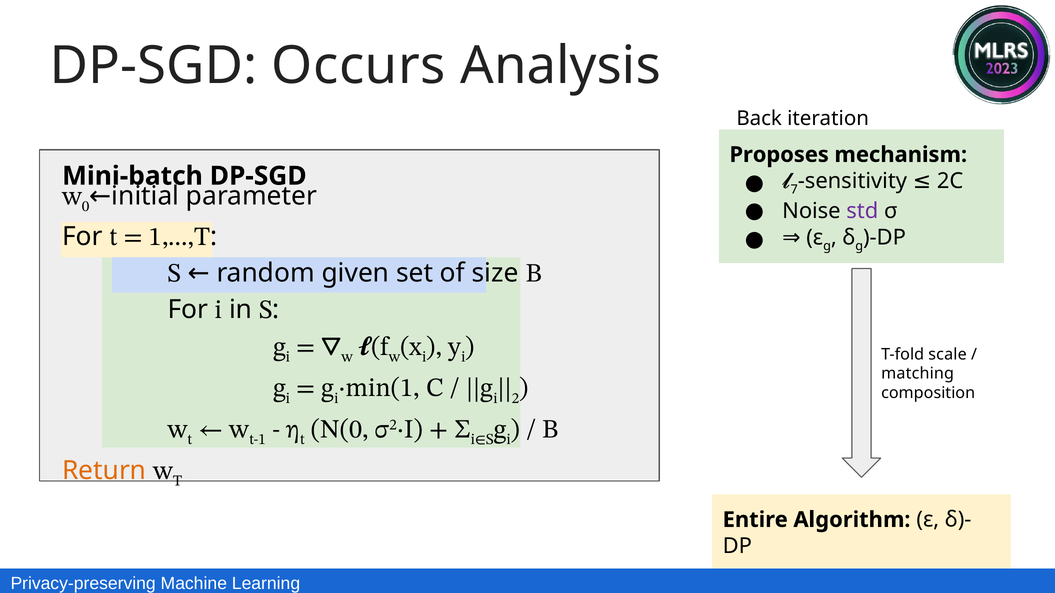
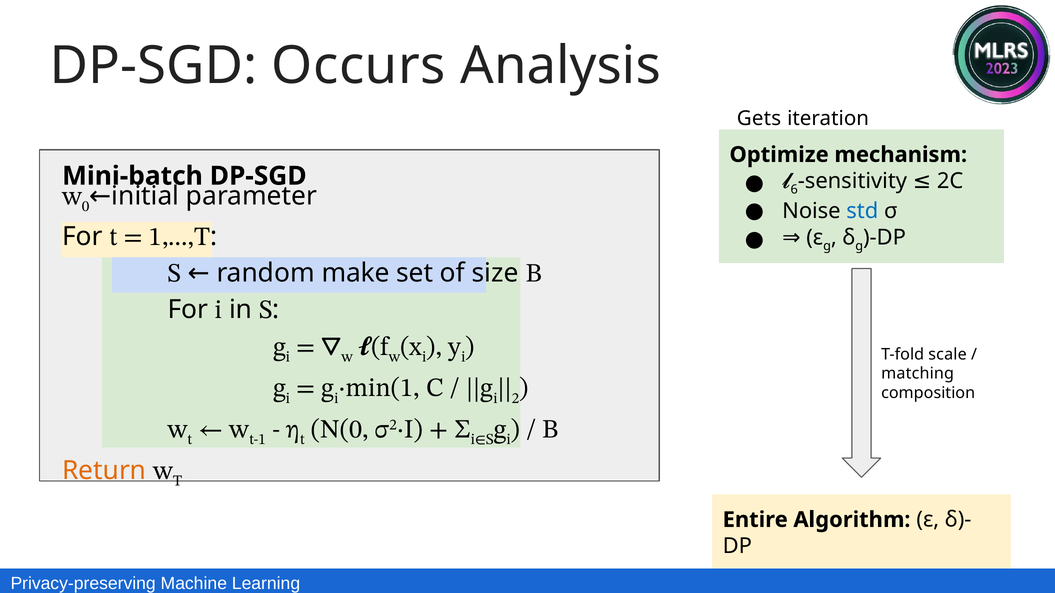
Back: Back -> Gets (759, 119)
Proposes: Proposes -> Optimize (779, 155)
7: 7 -> 6 (794, 190)
std colour: purple -> blue (862, 211)
given: given -> make (356, 273)
